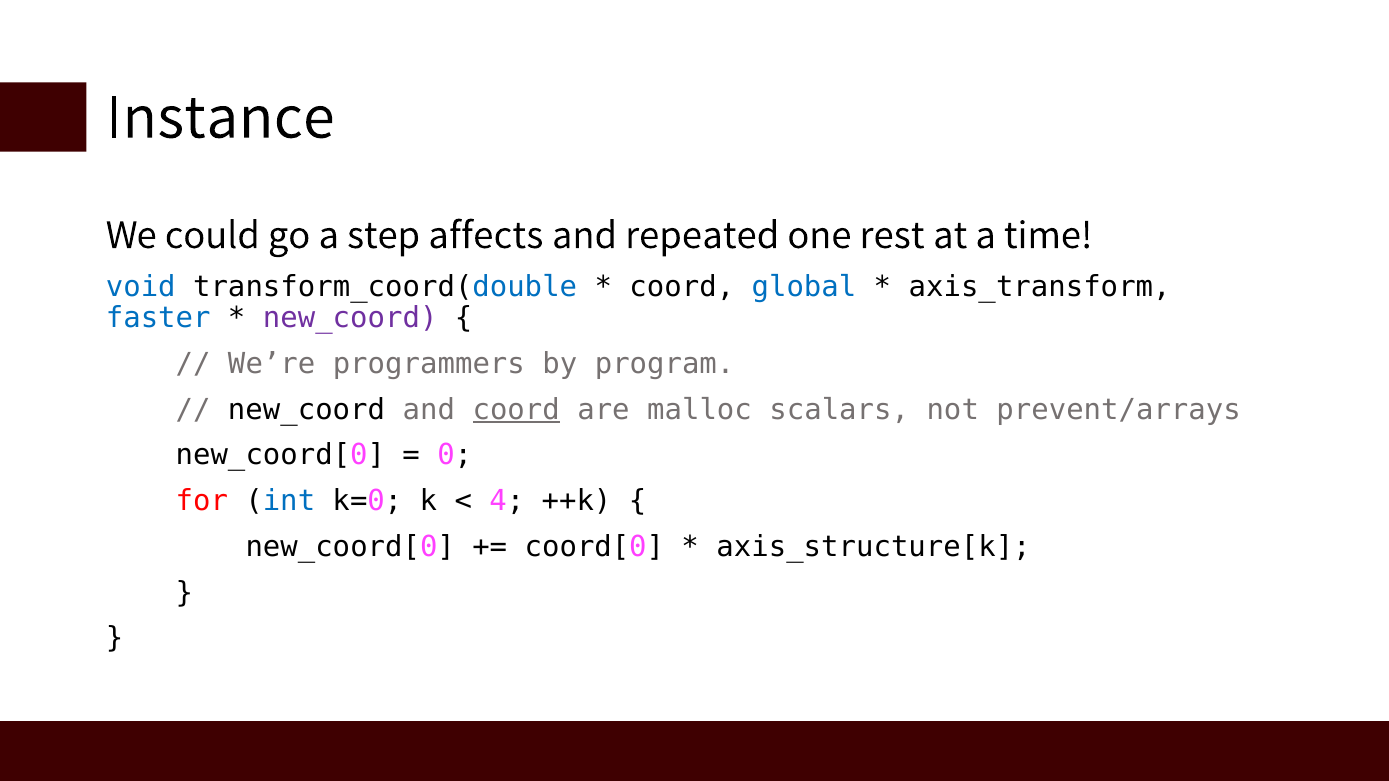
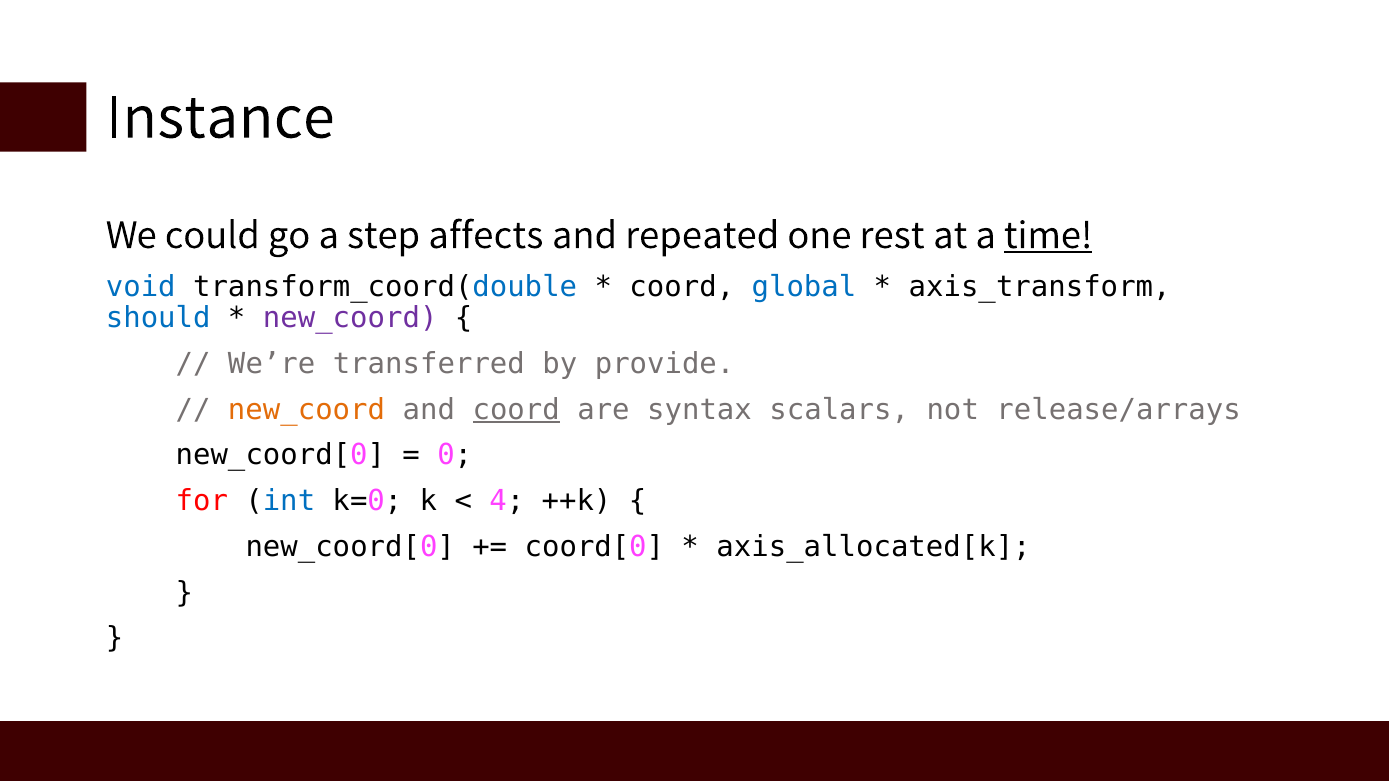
time underline: none -> present (1048, 235)
faster: faster -> should (158, 318)
programmers: programmers -> transferred (429, 364)
program: program -> provide (665, 364)
new_coord colour: black -> orange (307, 410)
malloc: malloc -> syntax (699, 410)
prevent/arrays: prevent/arrays -> release/arrays (1119, 410)
axis_structure[k: axis_structure[k -> axis_allocated[k (874, 547)
